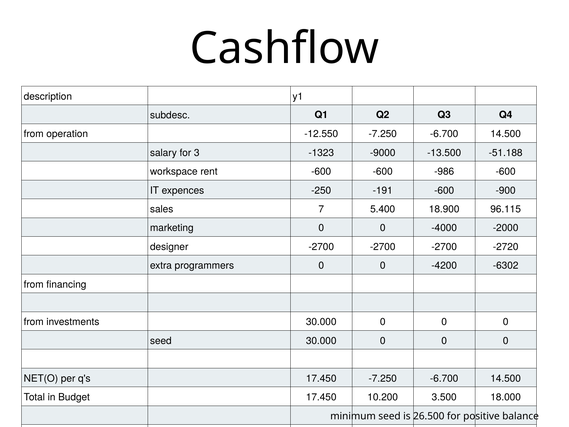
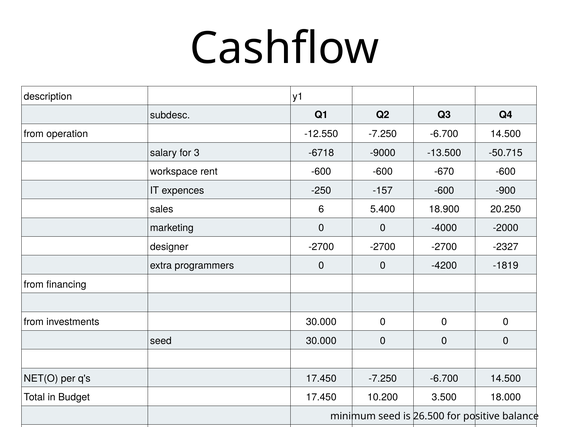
-1323: -1323 -> -6718 (321, 153)
-51.188: -51.188 -> -50.715 (506, 153)
-986: -986 -> -670 (444, 171)
-191: -191 -> -157 (383, 190)
7: 7 -> 6 (321, 209)
96.115: 96.115 -> 20.250 (506, 209)
-2720: -2720 -> -2327 (506, 247)
-6302: -6302 -> -1819 (506, 265)
